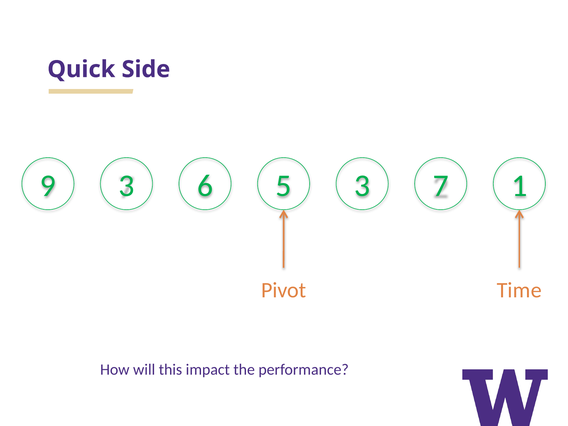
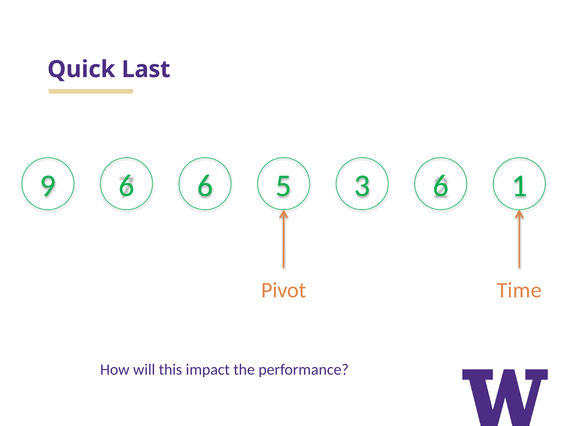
Side: Side -> Last (146, 69)
9 3: 3 -> 6 (126, 186)
3 7: 7 -> 6 (441, 186)
